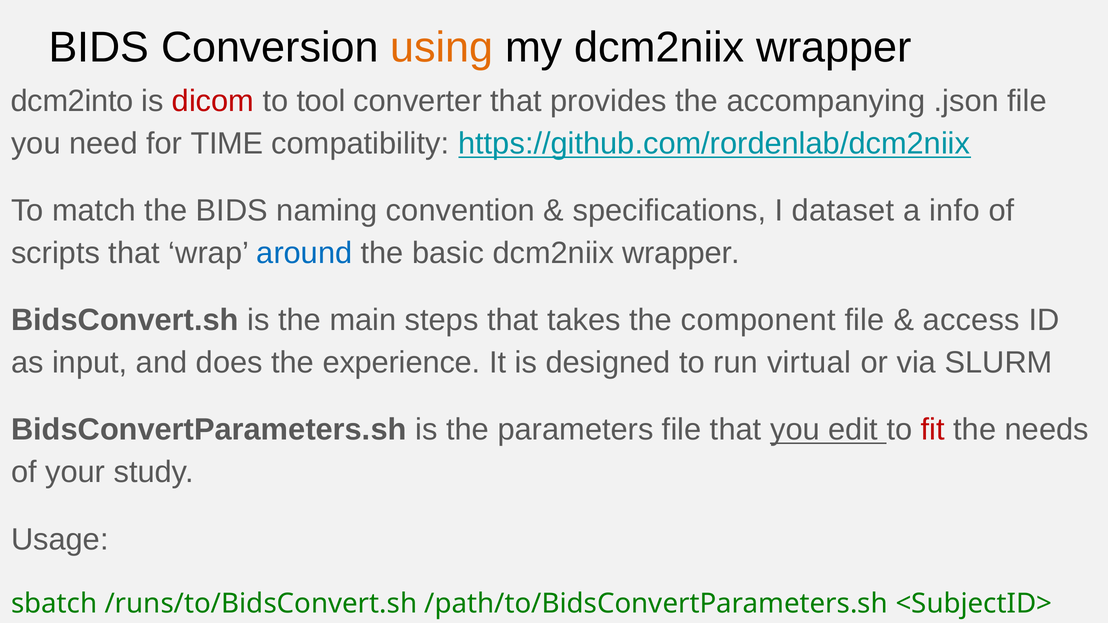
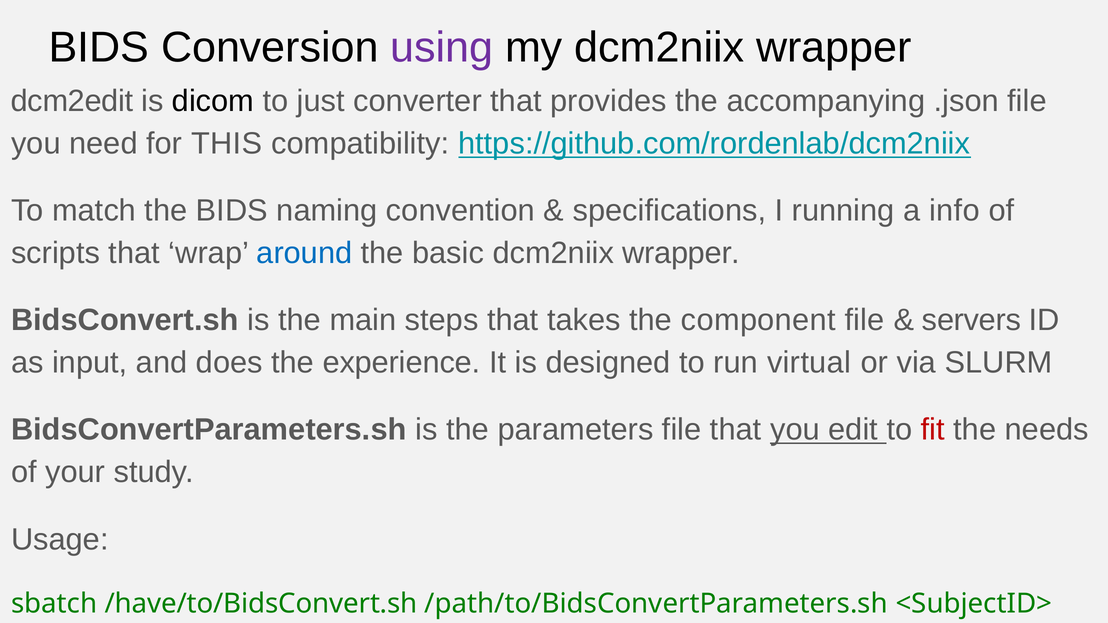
using colour: orange -> purple (442, 48)
dcm2into: dcm2into -> dcm2edit (72, 101)
dicom colour: red -> black (213, 101)
tool: tool -> just (321, 101)
TIME: TIME -> THIS (227, 144)
dataset: dataset -> running (843, 211)
access: access -> servers (972, 320)
/runs/to/BidsConvert.sh: /runs/to/BidsConvert.sh -> /have/to/BidsConvert.sh (261, 604)
